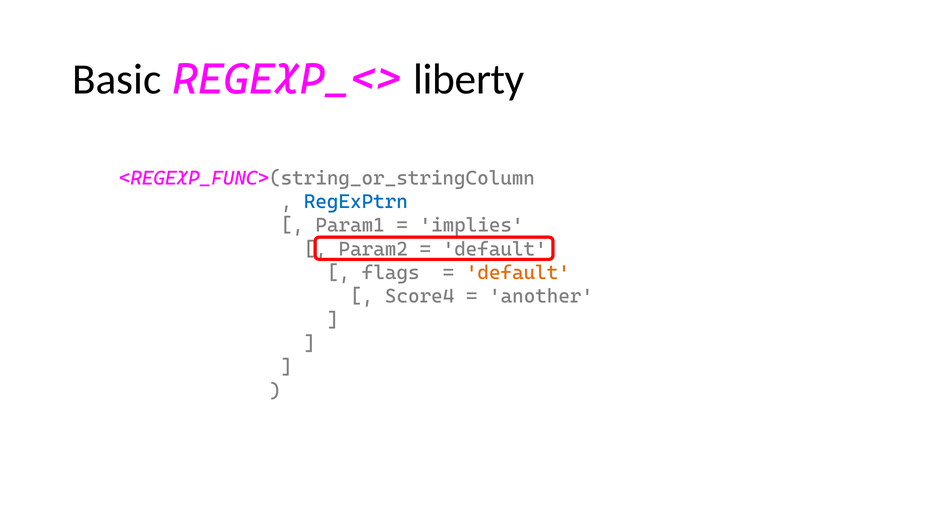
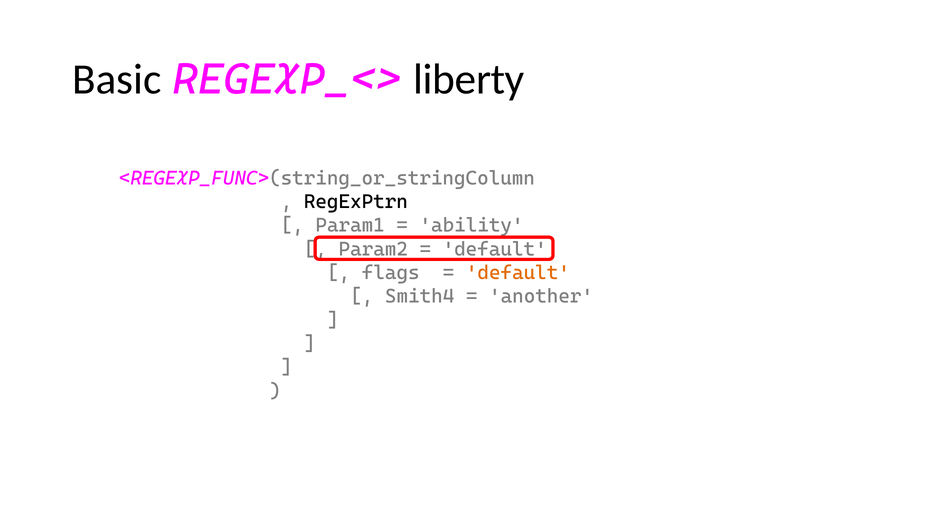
RegExPtrn colour: blue -> black (356, 202)
implies: implies -> ability (472, 226)
Score4: Score4 -> Smith4 (420, 297)
